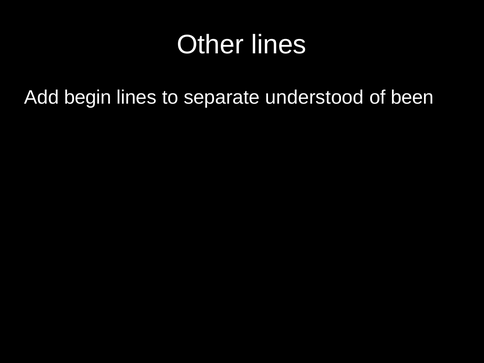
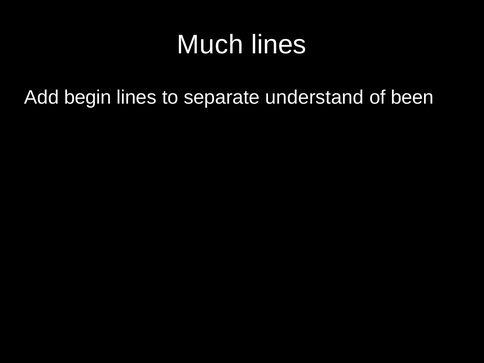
Other: Other -> Much (210, 45)
understood: understood -> understand (314, 97)
